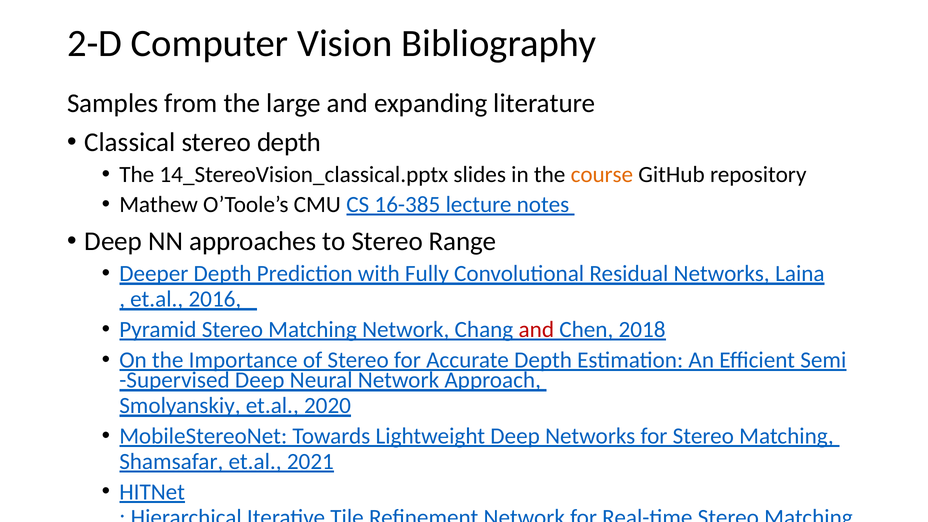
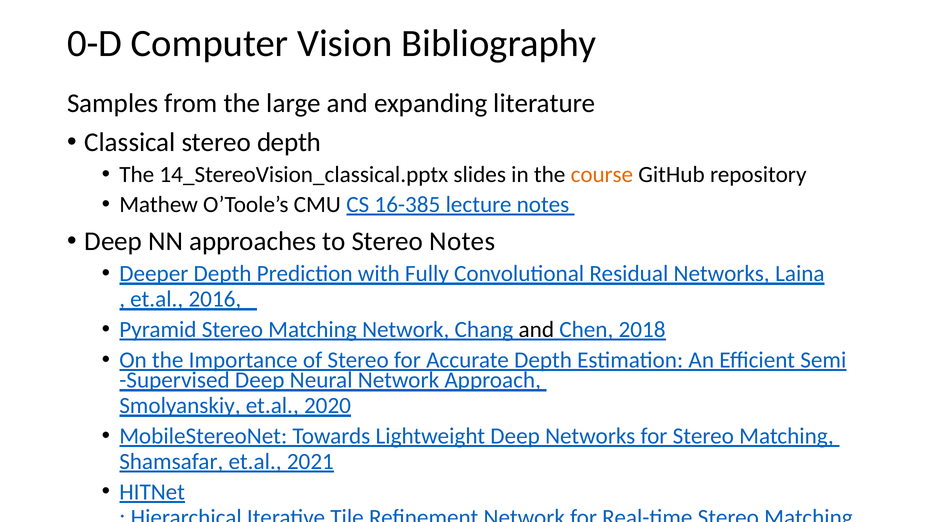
2-D: 2-D -> 0-D (95, 44)
Stereo Range: Range -> Notes (462, 242)
and colour: red -> black (536, 330)
